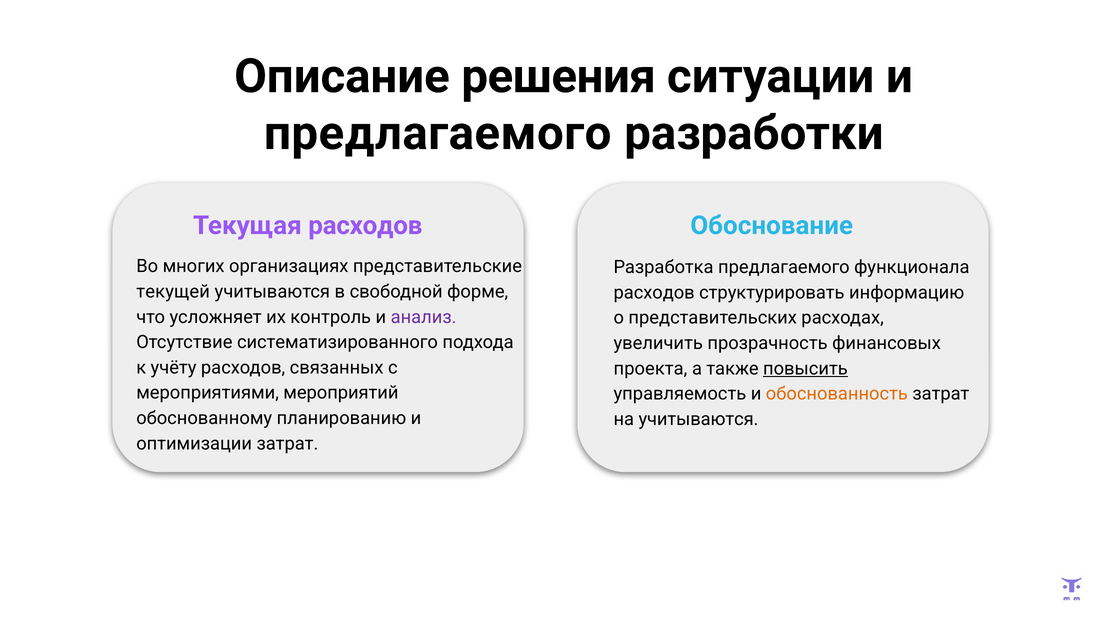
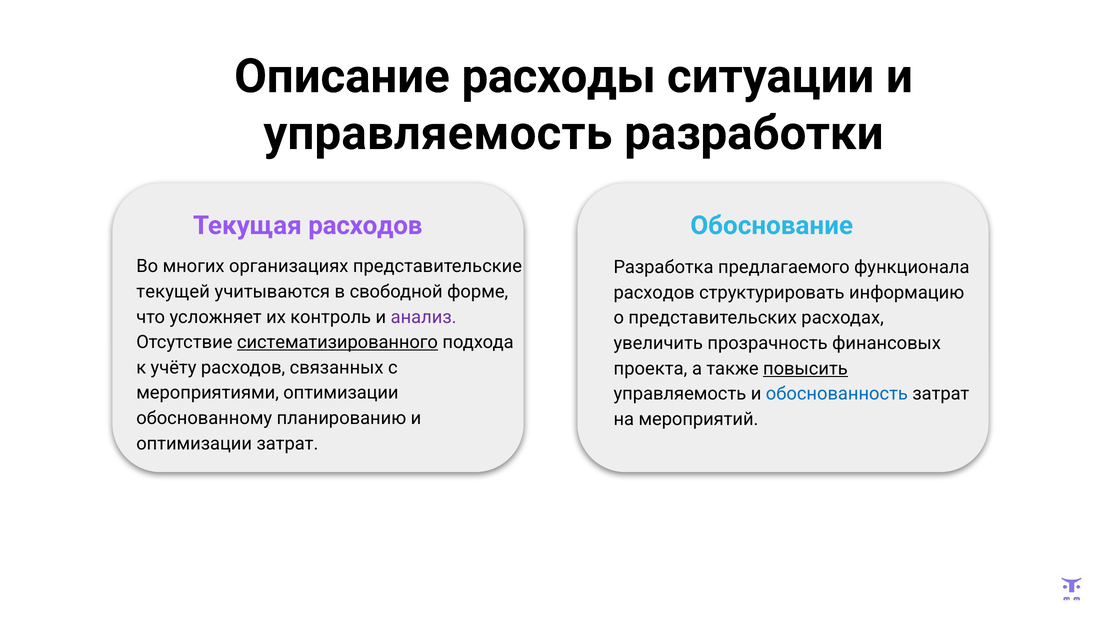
решения: решения -> расходы (559, 77)
предлагаемого: предлагаемого -> управляемость (438, 133)
систематизированного underline: none -> present (337, 342)
мероприятиями мероприятий: мероприятий -> оптимизации (341, 393)
обоснованность colour: orange -> blue (837, 394)
на учитываются: учитываются -> мероприятий (698, 419)
